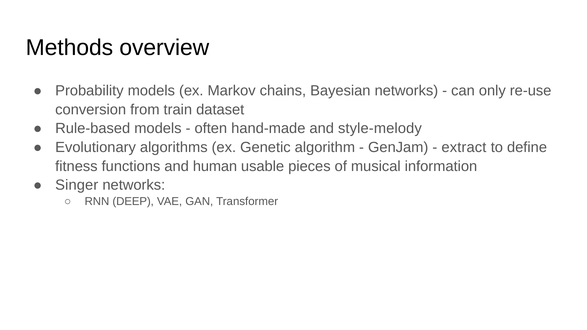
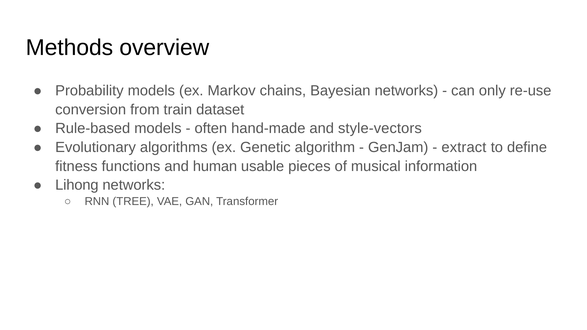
style-melody: style-melody -> style-vectors (380, 129)
Singer: Singer -> Lihong (77, 185)
DEEP: DEEP -> TREE (133, 202)
